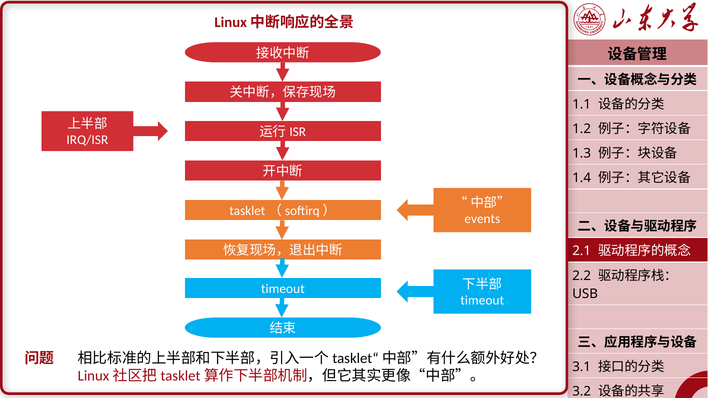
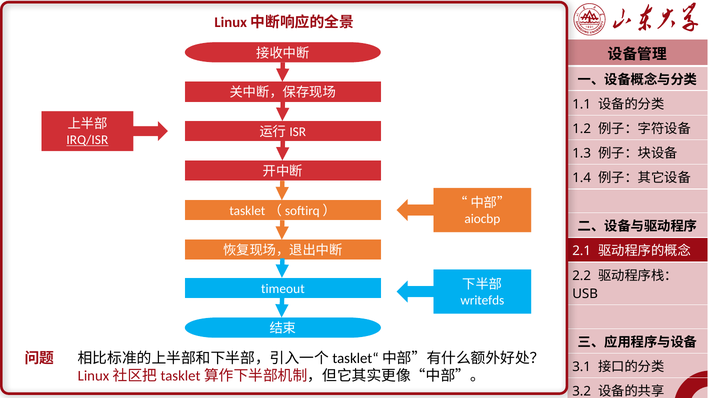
IRQ/ISR underline: none -> present (87, 140)
events: events -> aiocbp (482, 219)
timeout: timeout -> writefds (482, 301)
